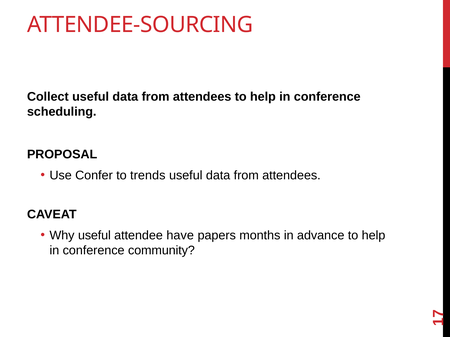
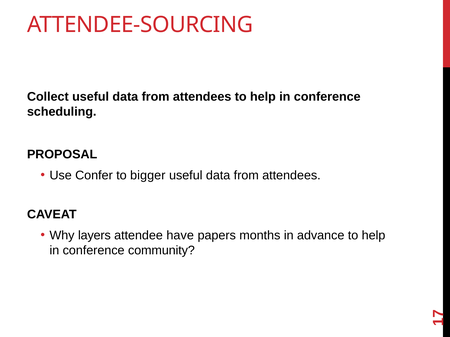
trends: trends -> bigger (148, 176)
Why useful: useful -> layers (94, 236)
